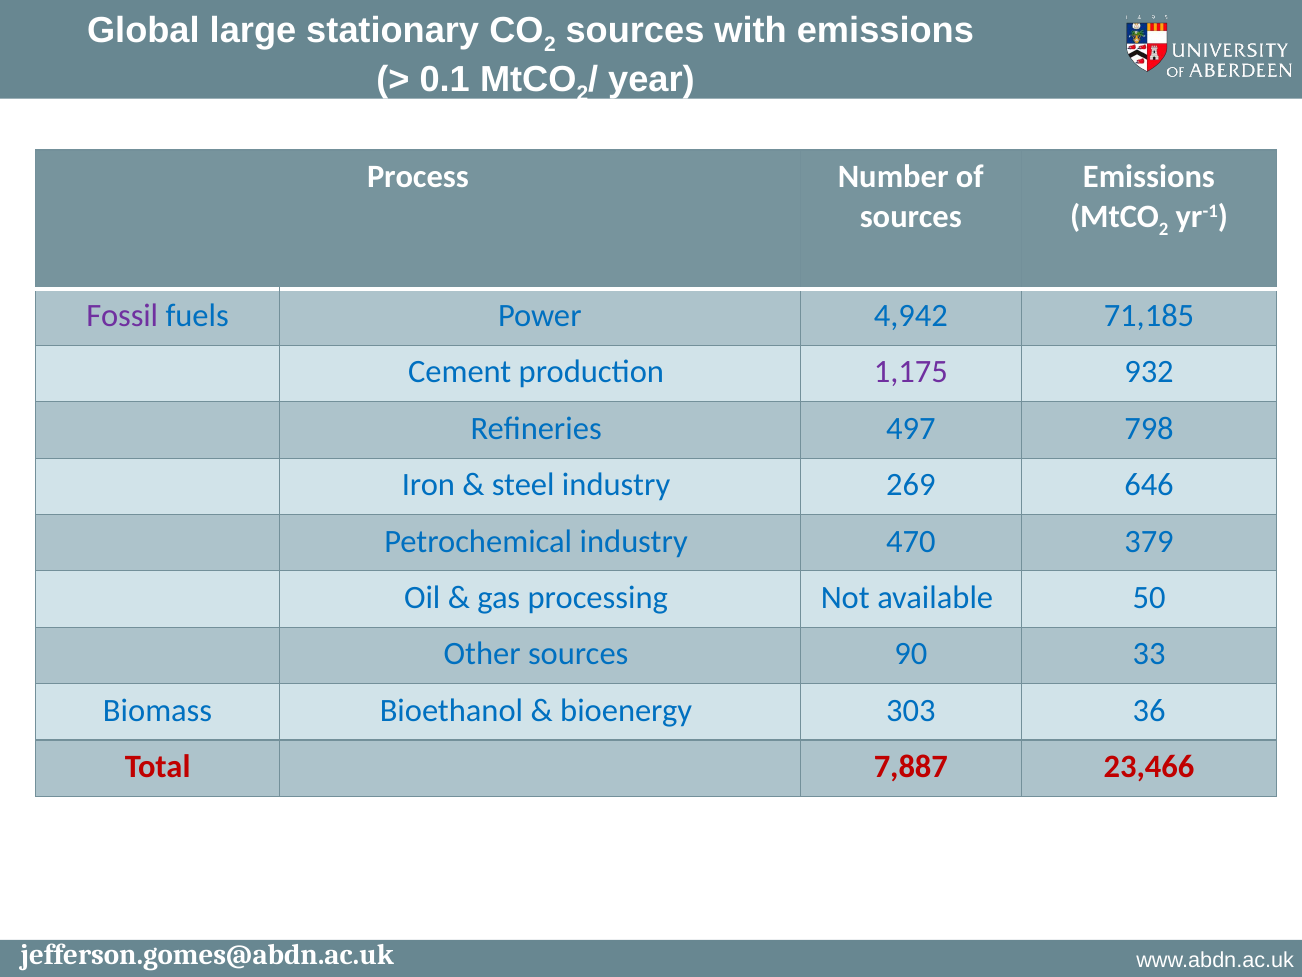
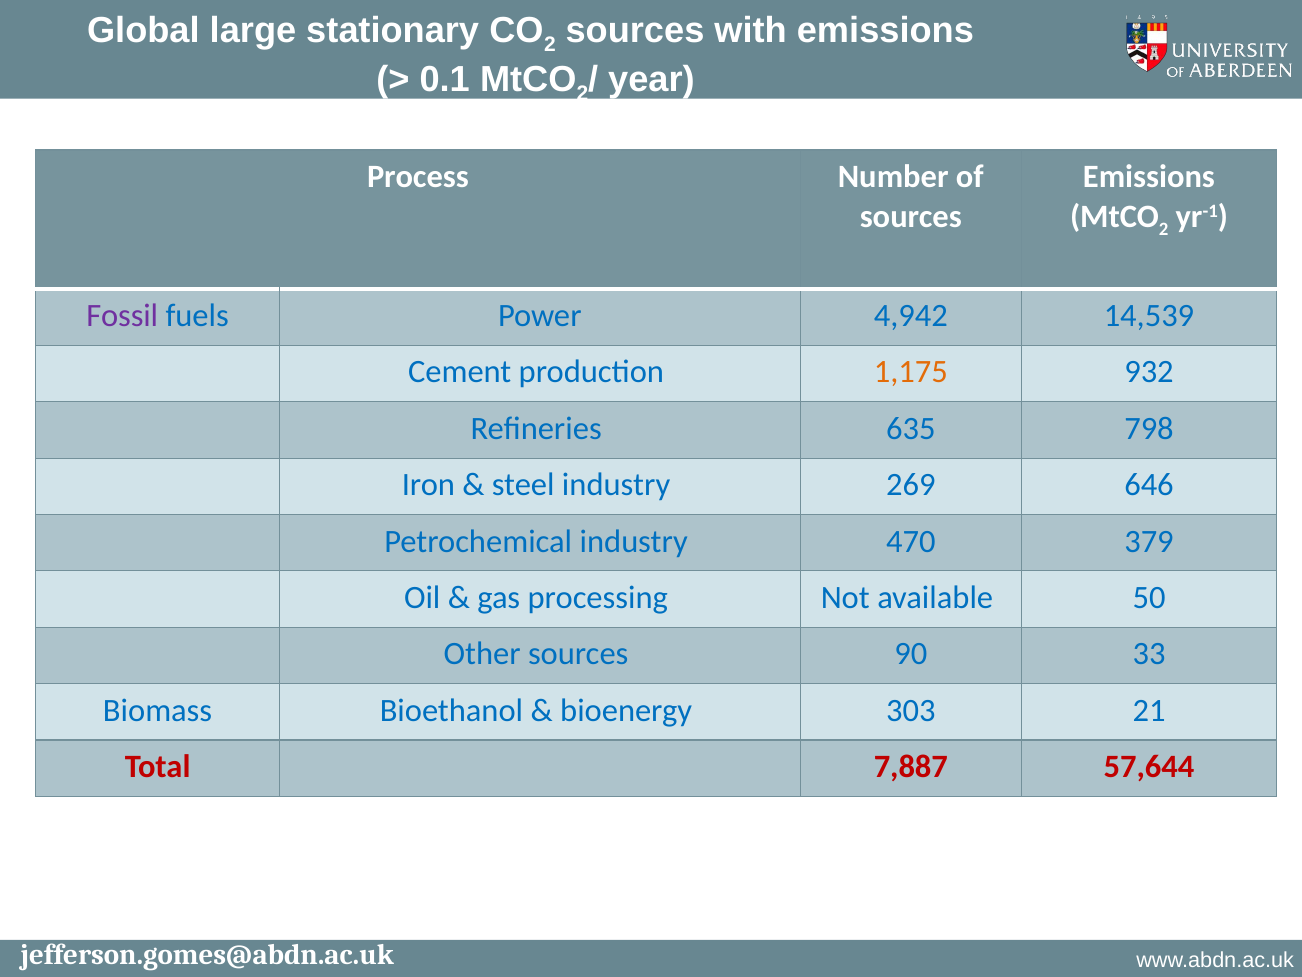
71,185: 71,185 -> 14,539 (1149, 316)
1,175 colour: purple -> orange (911, 372)
497: 497 -> 635 (911, 428)
36: 36 -> 21 (1149, 710)
23,466: 23,466 -> 57,644 (1149, 766)
